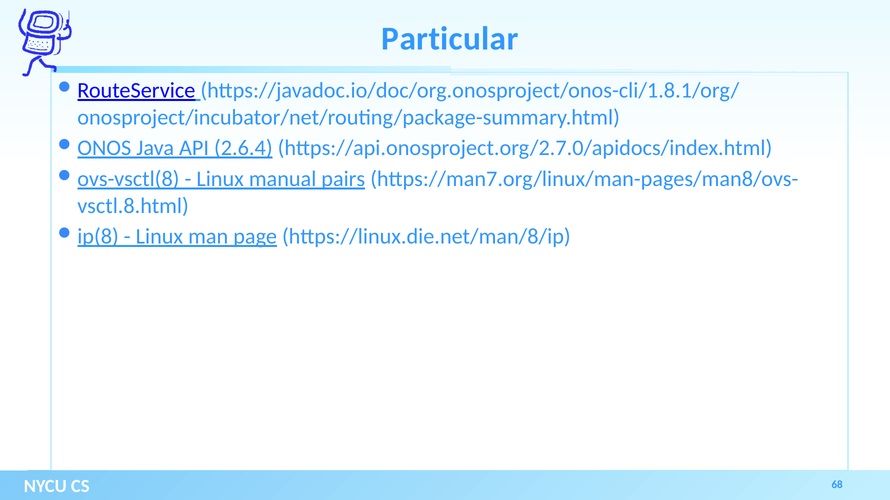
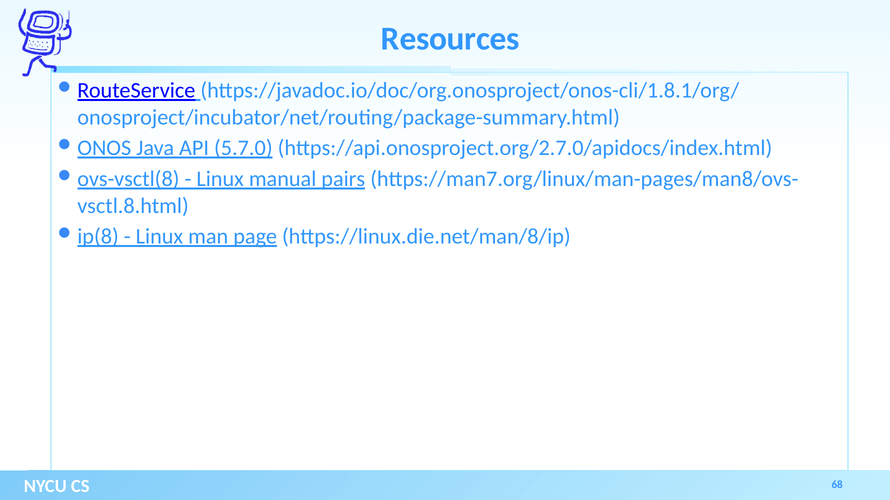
Particular: Particular -> Resources (450, 39)
2.6.4: 2.6.4 -> 5.7.0 (243, 148)
